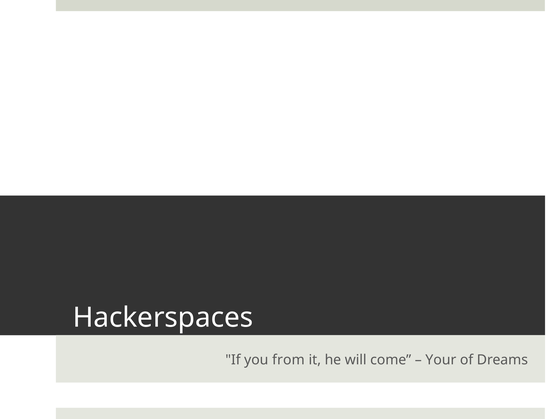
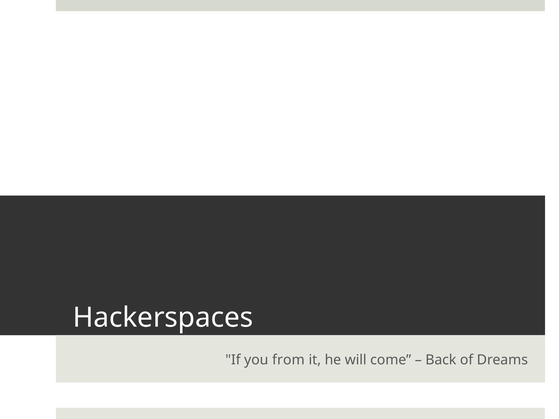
Your: Your -> Back (441, 360)
